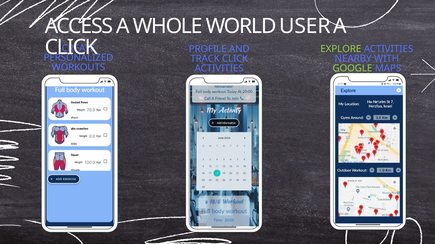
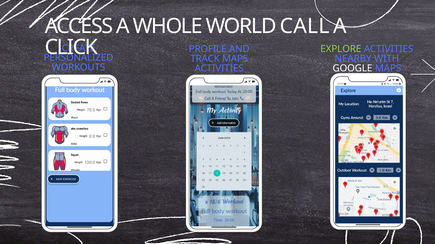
USER: USER -> CALL (305, 26)
TRACK CLICK: CLICK -> MAPS (235, 59)
GOOGLE colour: light green -> white (352, 69)
